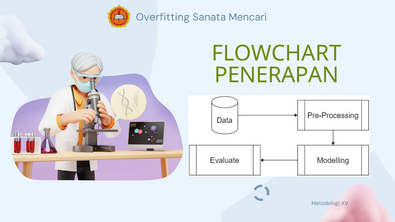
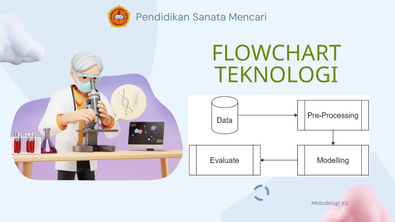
Overfitting: Overfitting -> Pendidikan (163, 17)
PENERAPAN: PENERAPAN -> TEKNOLOGI (276, 75)
